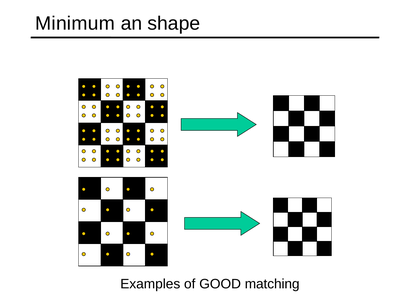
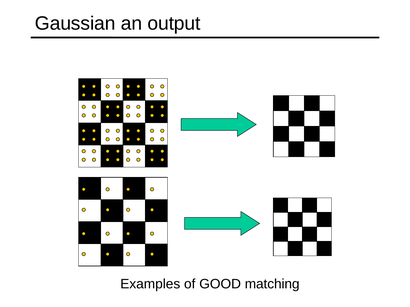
Minimum: Minimum -> Gaussian (75, 24)
shape: shape -> output (174, 24)
